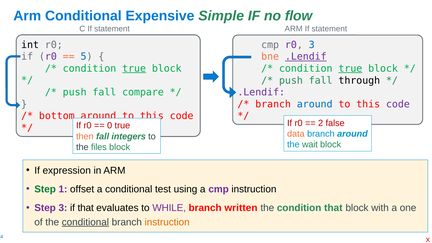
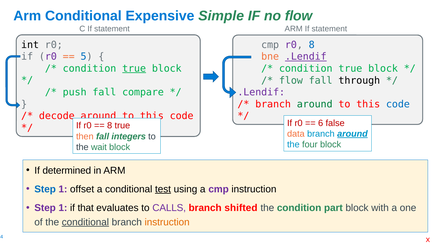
r0 3: 3 -> 8 (312, 45)
true underline: present -> none (350, 69)
push: push -> flow (291, 80)
around colour: blue -> green (315, 104)
code colour: purple -> blue (398, 104)
bottom: bottom -> decode (57, 116)
2: 2 -> 6 (321, 123)
0: 0 -> 8 (110, 126)
around underline: none -> present (352, 134)
wait: wait -> four (310, 145)
files: files -> wait (99, 147)
expression: expression -> determined (67, 170)
Step colour: green -> blue (45, 189)
test underline: none -> present (163, 189)
3: 3 -> 1 (63, 208)
WHILE: WHILE -> CALLS (169, 208)
written: written -> shifted (241, 208)
condition that: that -> part (333, 208)
